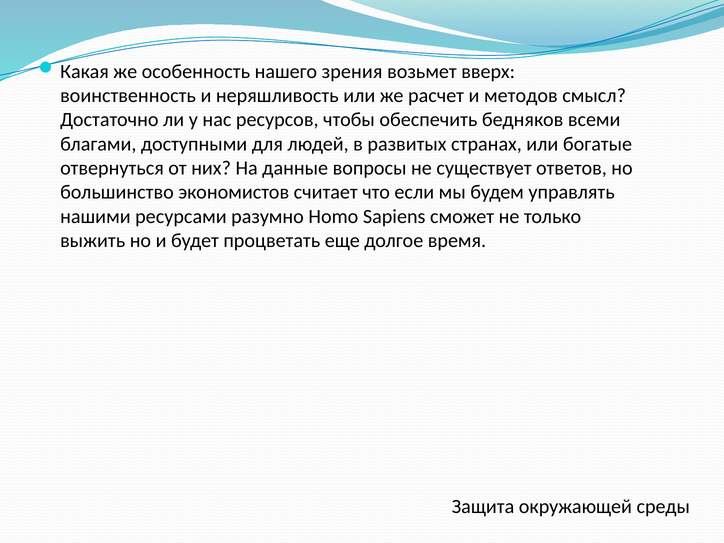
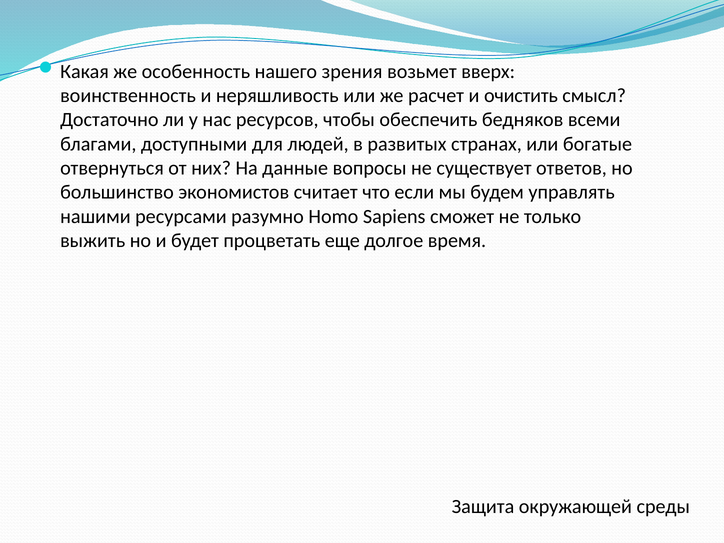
методов: методов -> очистить (521, 96)
